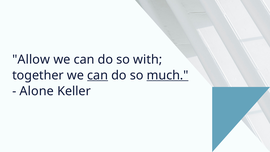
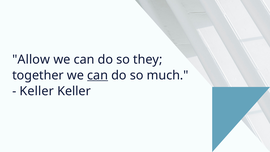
with: with -> they (148, 59)
much underline: present -> none (168, 75)
Alone: Alone -> Keller (37, 91)
